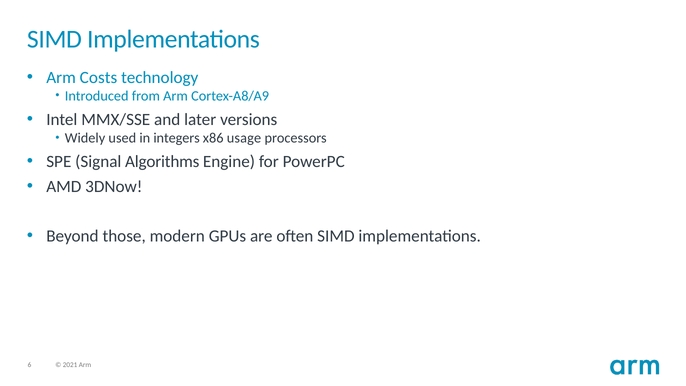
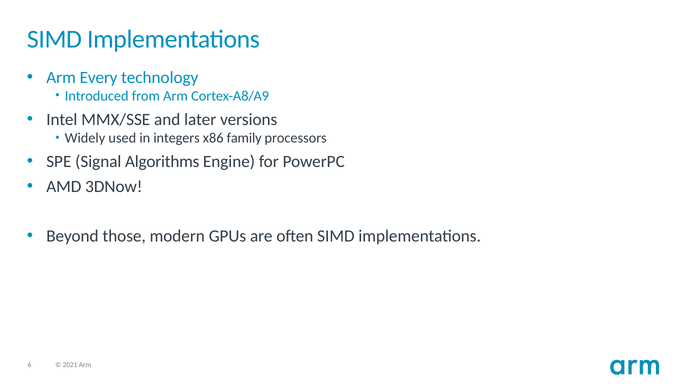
Costs: Costs -> Every (99, 77)
usage: usage -> family (244, 138)
